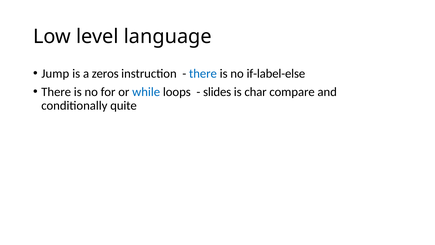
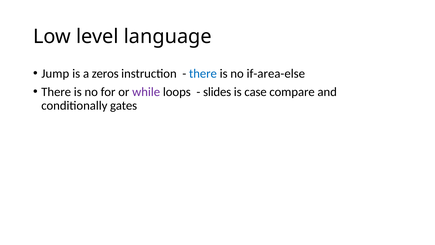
if-label-else: if-label-else -> if-area-else (276, 74)
while colour: blue -> purple (146, 92)
char: char -> case (256, 92)
quite: quite -> gates (124, 105)
